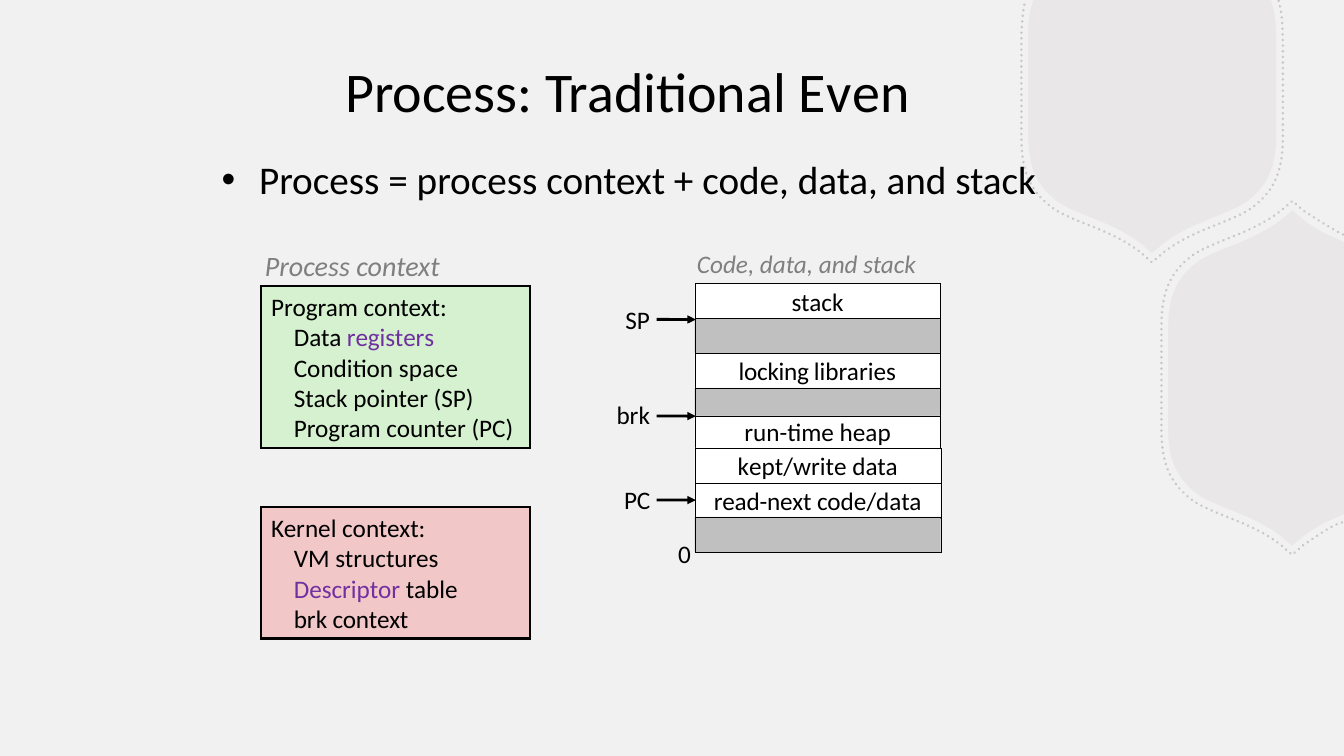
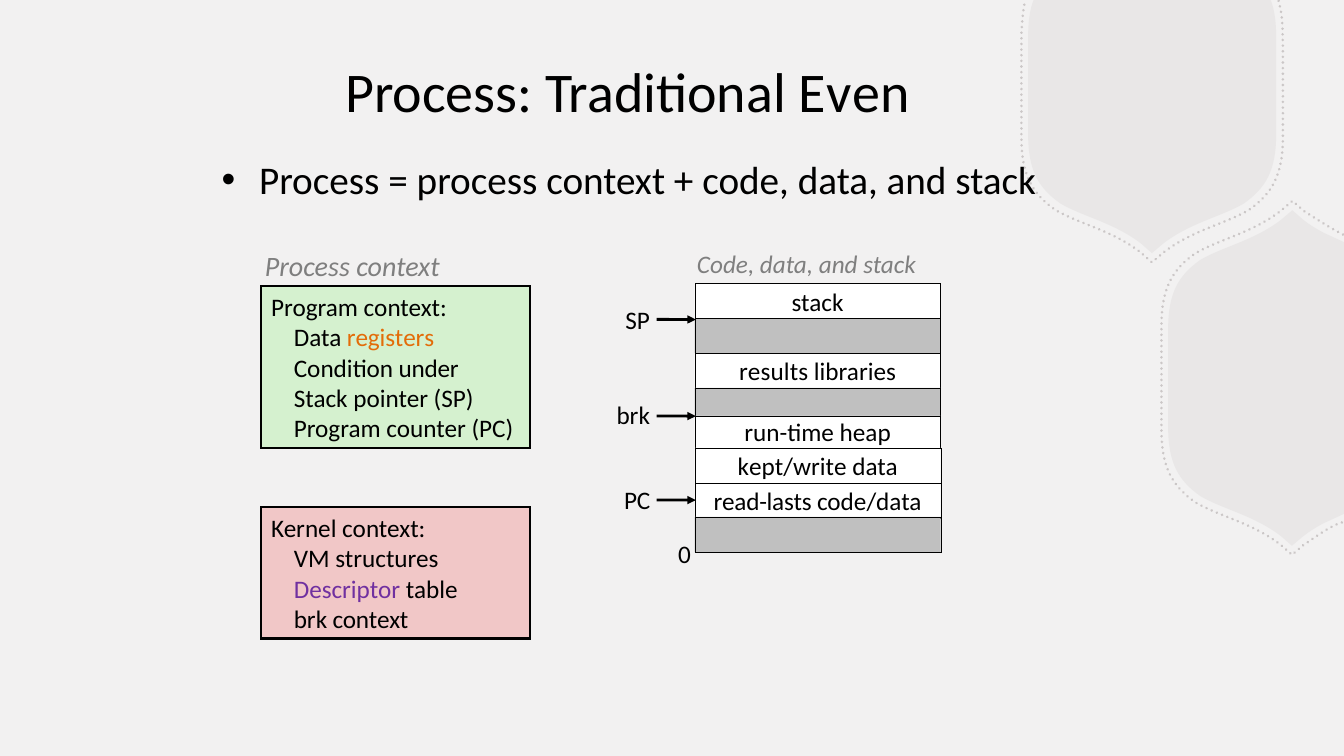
registers colour: purple -> orange (391, 339)
space: space -> under (429, 369)
locking: locking -> results (774, 372)
read-next: read-next -> read-lasts (763, 503)
